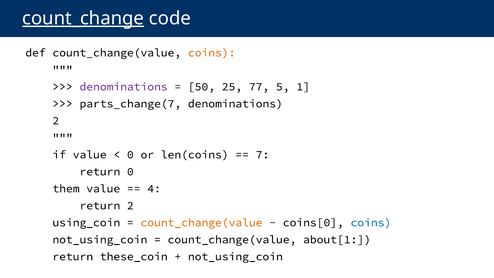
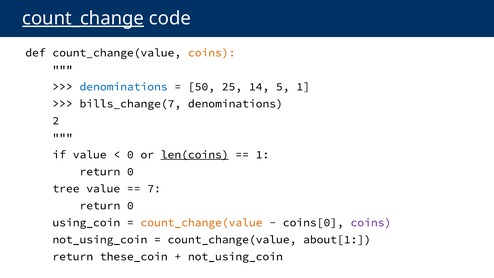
denominations colour: purple -> blue (124, 87)
77: 77 -> 14 (259, 87)
parts_change(7: parts_change(7 -> bills_change(7 (130, 104)
len(coins underline: none -> present (195, 155)
7: 7 -> 1 (263, 155)
them: them -> tree (66, 188)
4: 4 -> 7 (154, 188)
2: 2 -> 0 (130, 205)
coins colour: blue -> purple (371, 222)
